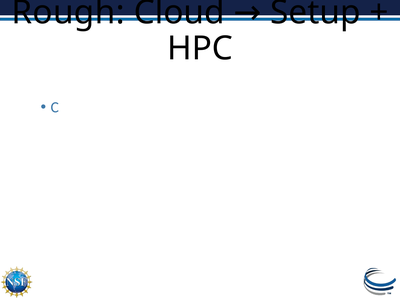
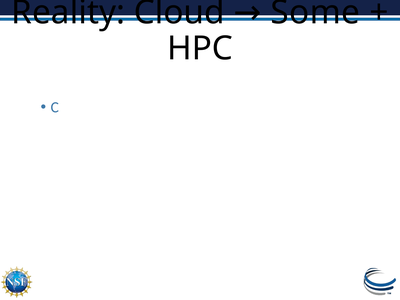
Rough: Rough -> Reality (68, 13)
Setup: Setup -> Some (315, 13)
